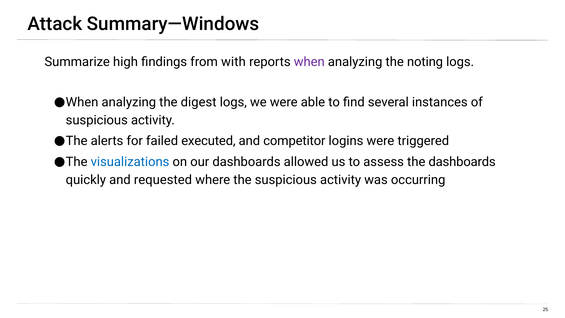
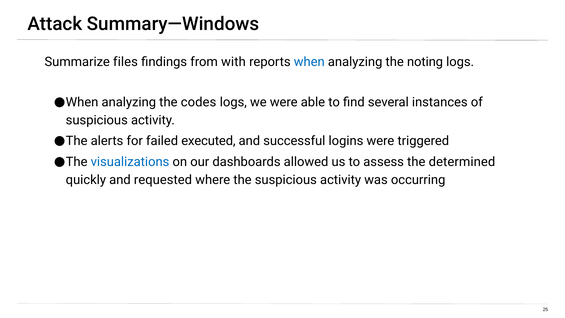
high: high -> files (125, 62)
when colour: purple -> blue (309, 62)
digest: digest -> codes (199, 102)
competitor: competitor -> successful (294, 141)
the dashboards: dashboards -> determined (462, 162)
